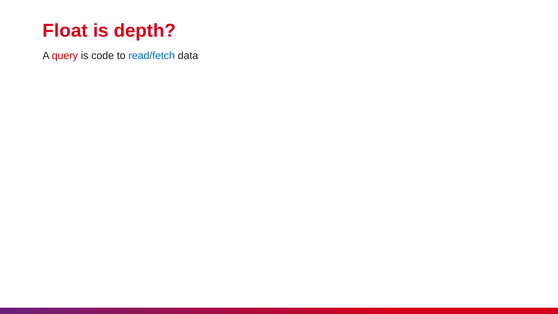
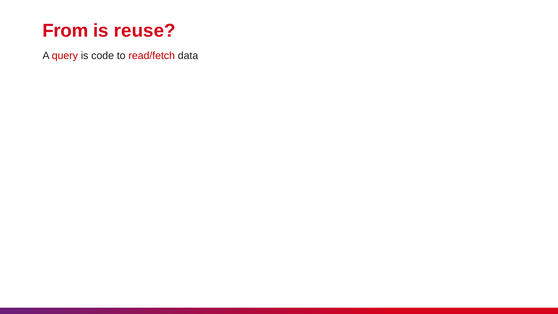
Float: Float -> From (65, 31)
depth: depth -> reuse (145, 31)
read/fetch colour: blue -> red (152, 56)
